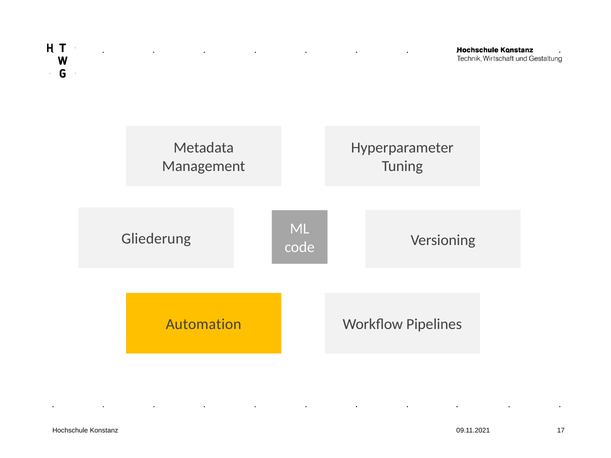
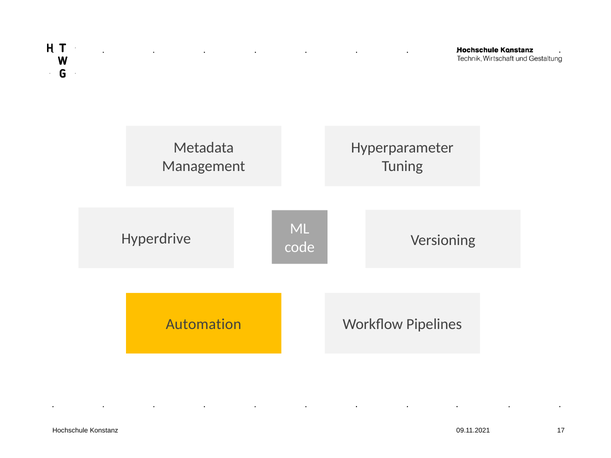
Gliederung: Gliederung -> Hyperdrive (156, 239)
